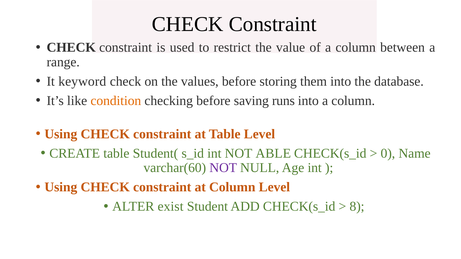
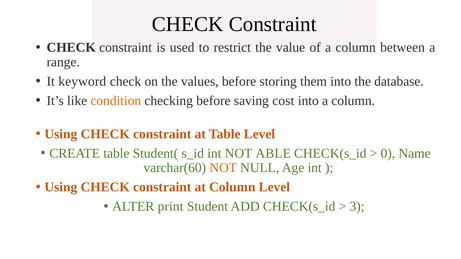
runs: runs -> cost (283, 101)
NOT colour: purple -> orange (223, 168)
exist: exist -> print (171, 207)
8: 8 -> 3 (357, 207)
